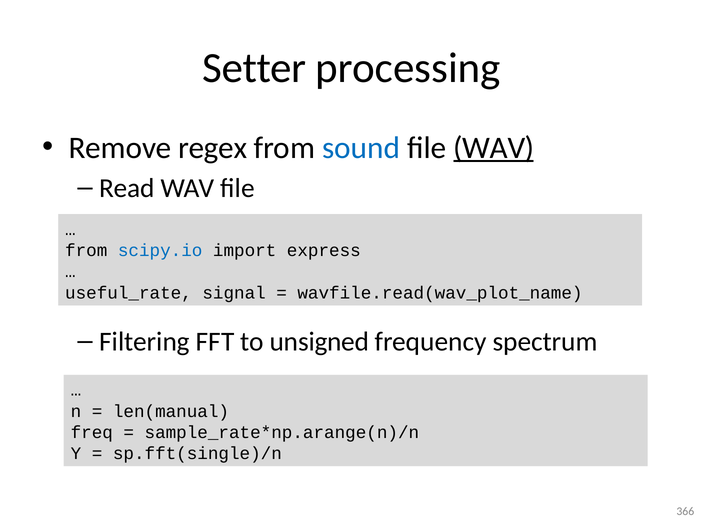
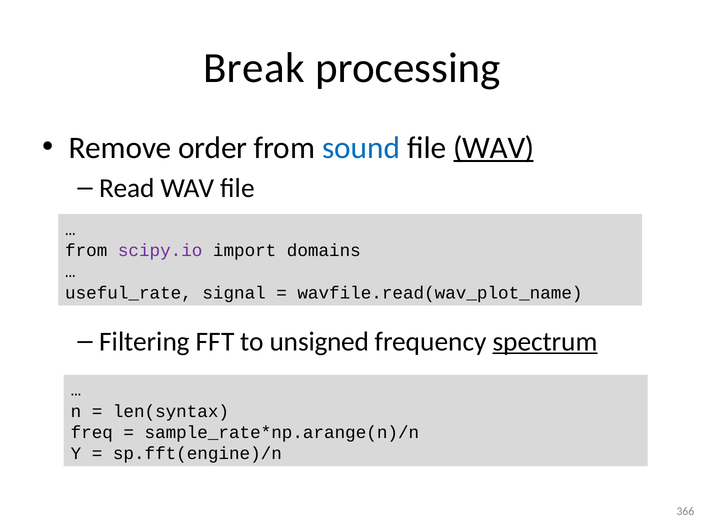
Setter: Setter -> Break (254, 68)
regex: regex -> order (213, 148)
scipy.io colour: blue -> purple (160, 250)
express: express -> domains (324, 250)
spectrum underline: none -> present (545, 342)
len(manual: len(manual -> len(syntax (171, 411)
sp.fft(single)/n: sp.fft(single)/n -> sp.fft(engine)/n (197, 453)
